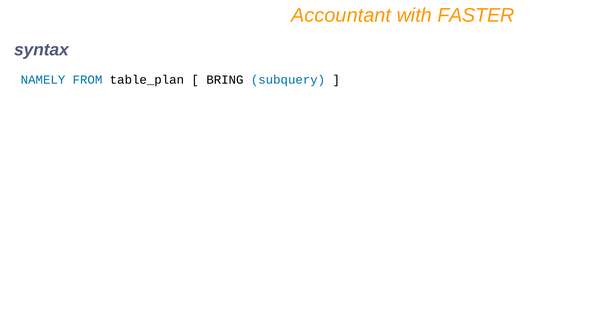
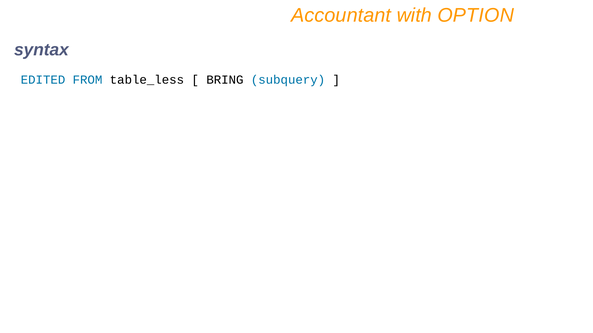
FASTER: FASTER -> OPTION (476, 15)
NAMELY: NAMELY -> EDITED (43, 80)
table_plan: table_plan -> table_less (147, 80)
